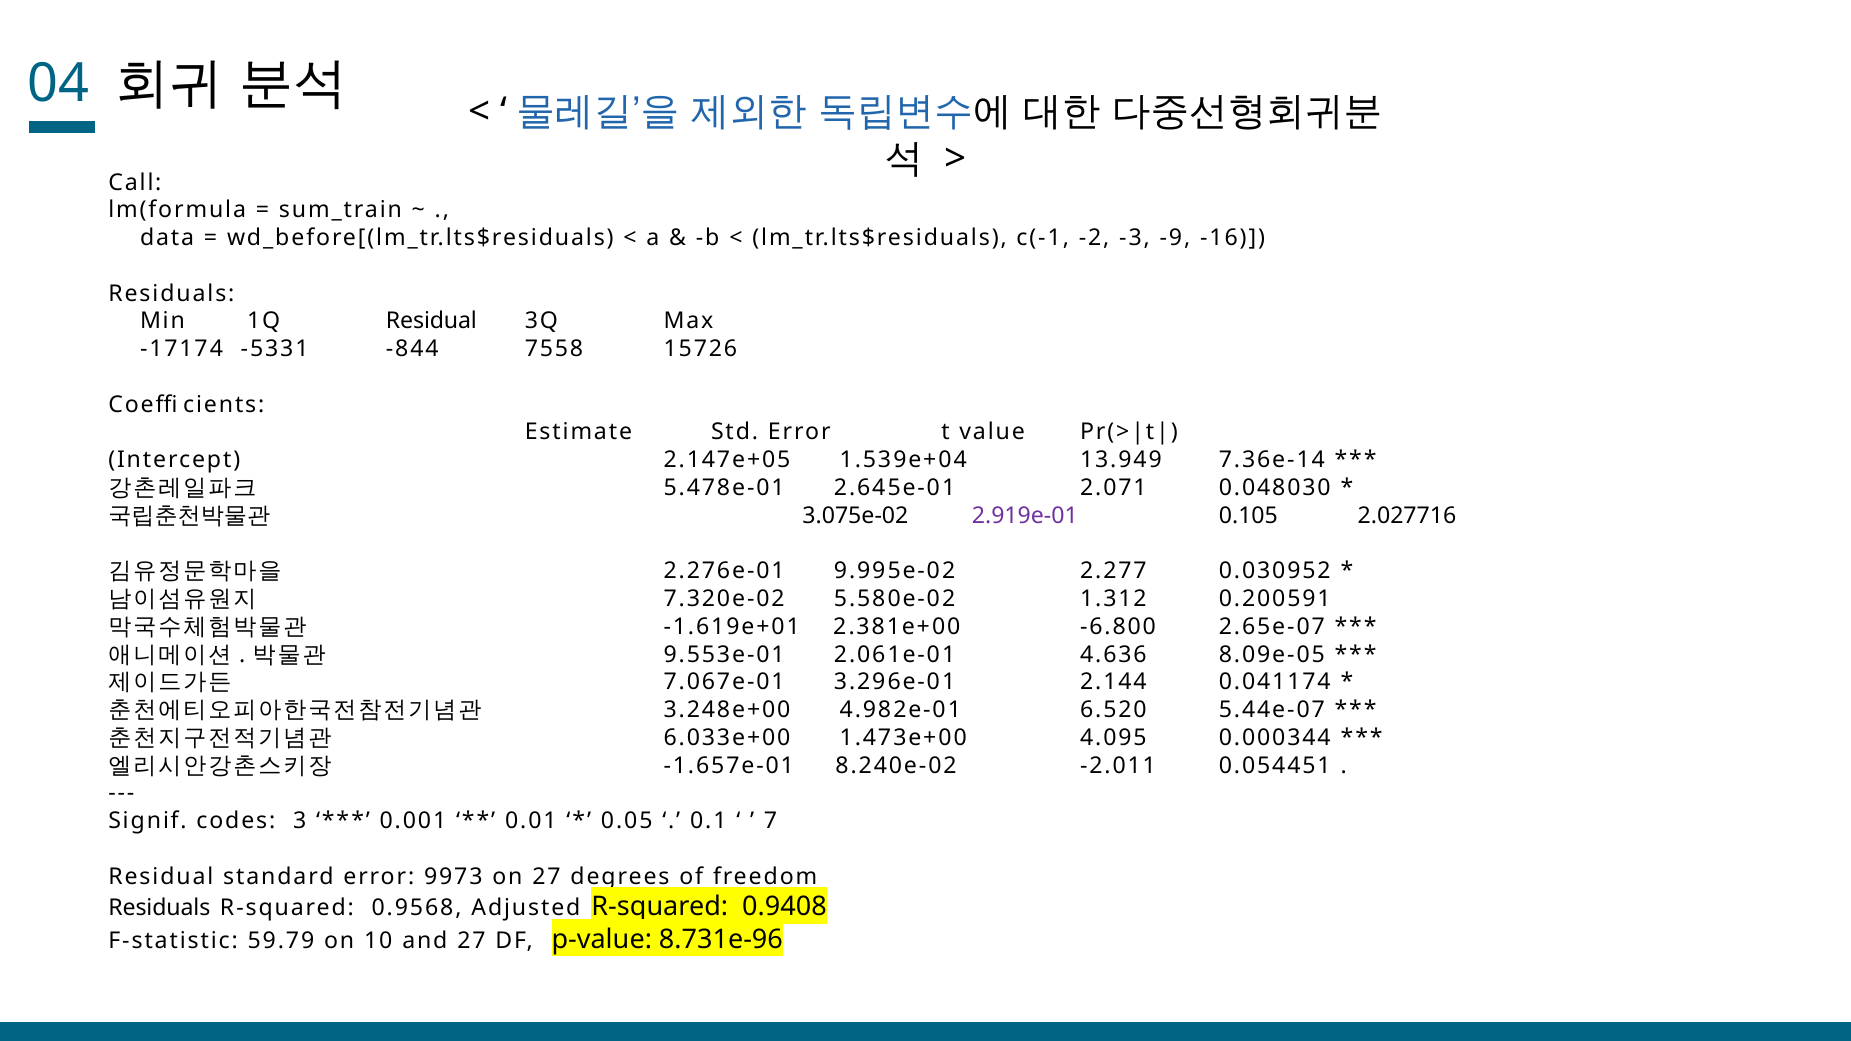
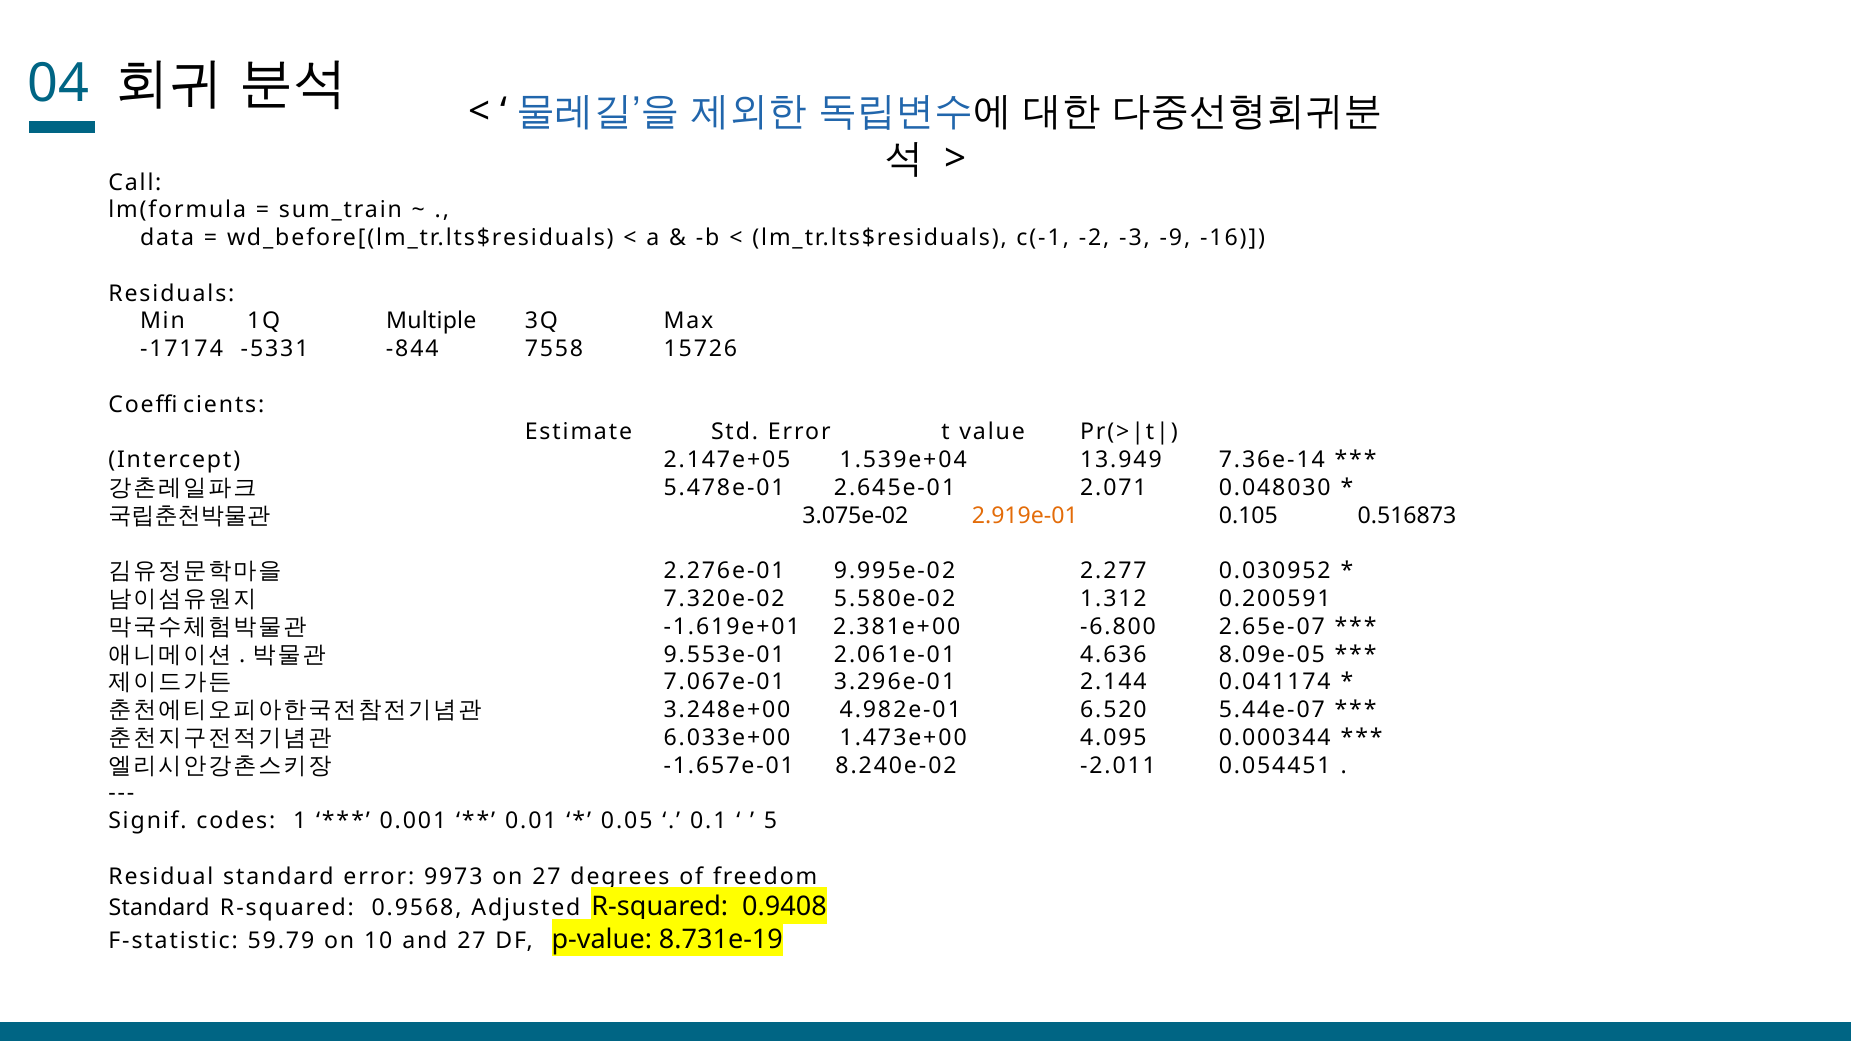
1Q Residual: Residual -> Multiple (431, 321)
2.919e-01 colour: purple -> orange (1025, 516)
2.027716: 2.027716 -> 0.516873 (1407, 516)
3: 3 -> 1 (300, 821)
7: 7 -> 5 (771, 821)
Residuals: Residuals -> Standard (159, 908)
8.731e-96: 8.731e-96 -> 8.731e-19 (721, 939)
